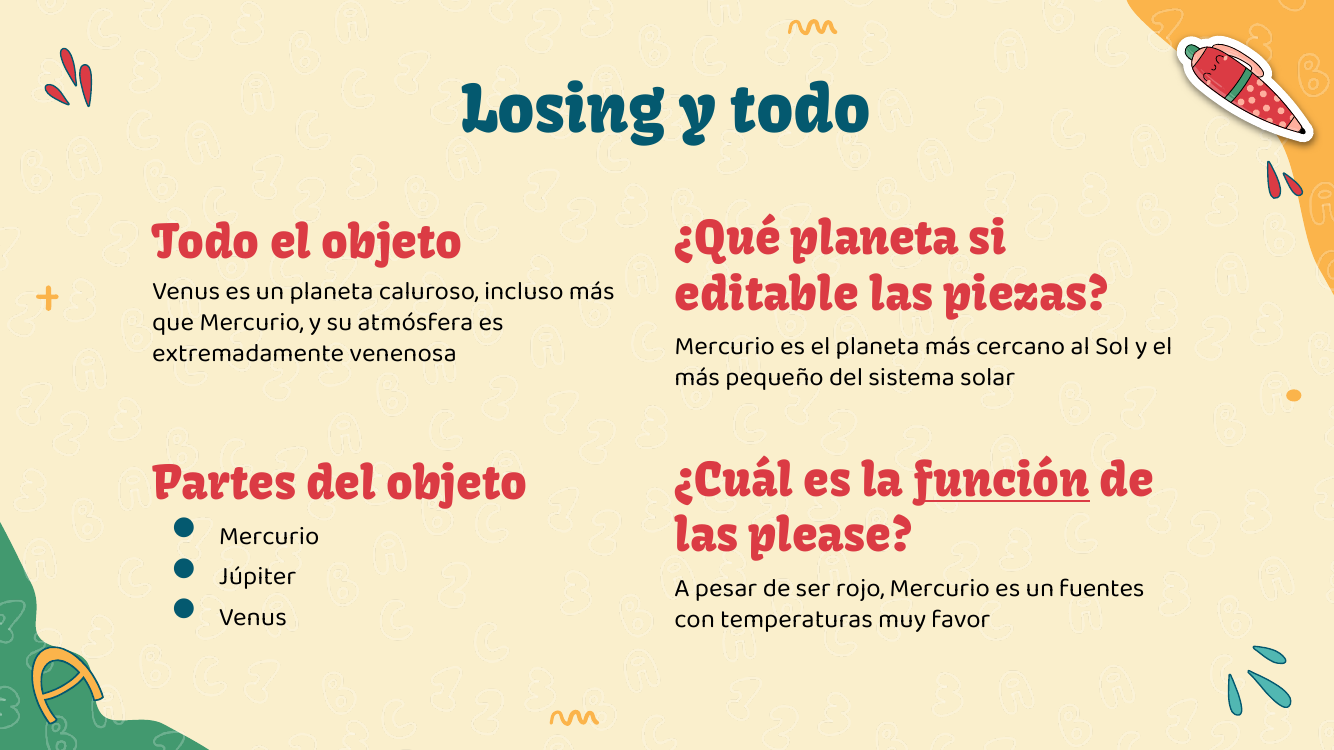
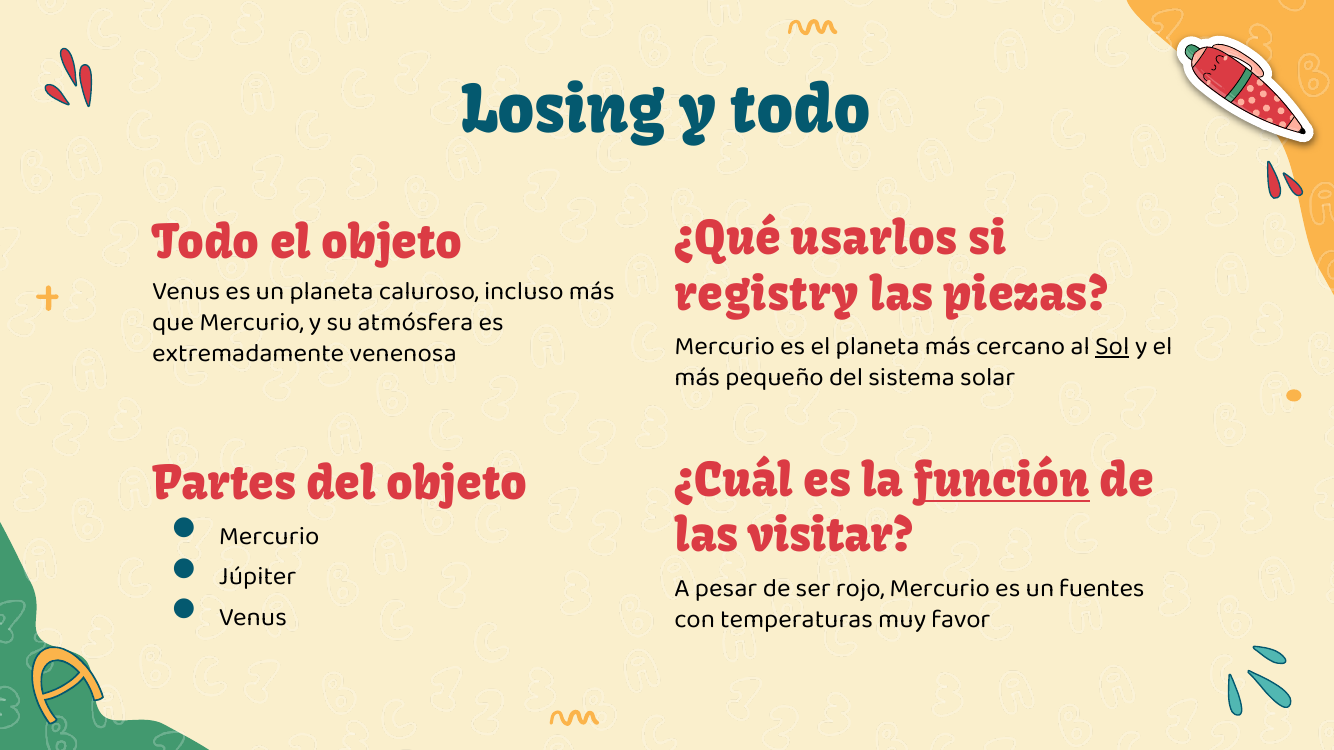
¿Qué planeta: planeta -> usarlos (874, 239)
editable: editable -> registry (767, 295)
Sol underline: none -> present (1112, 346)
please: please -> visitar (830, 537)
